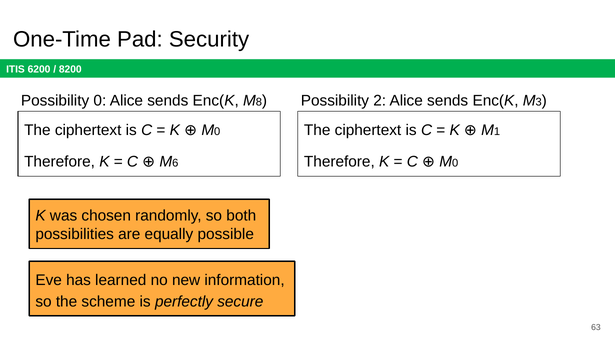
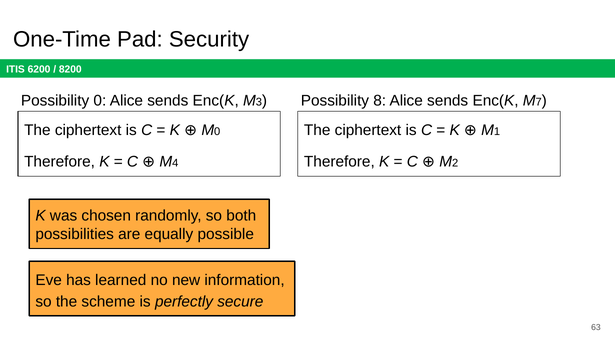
8: 8 -> 3 (259, 102)
2: 2 -> 8 (380, 101)
3: 3 -> 7 (539, 102)
6: 6 -> 4 (175, 163)
0: 0 -> 2 (455, 163)
